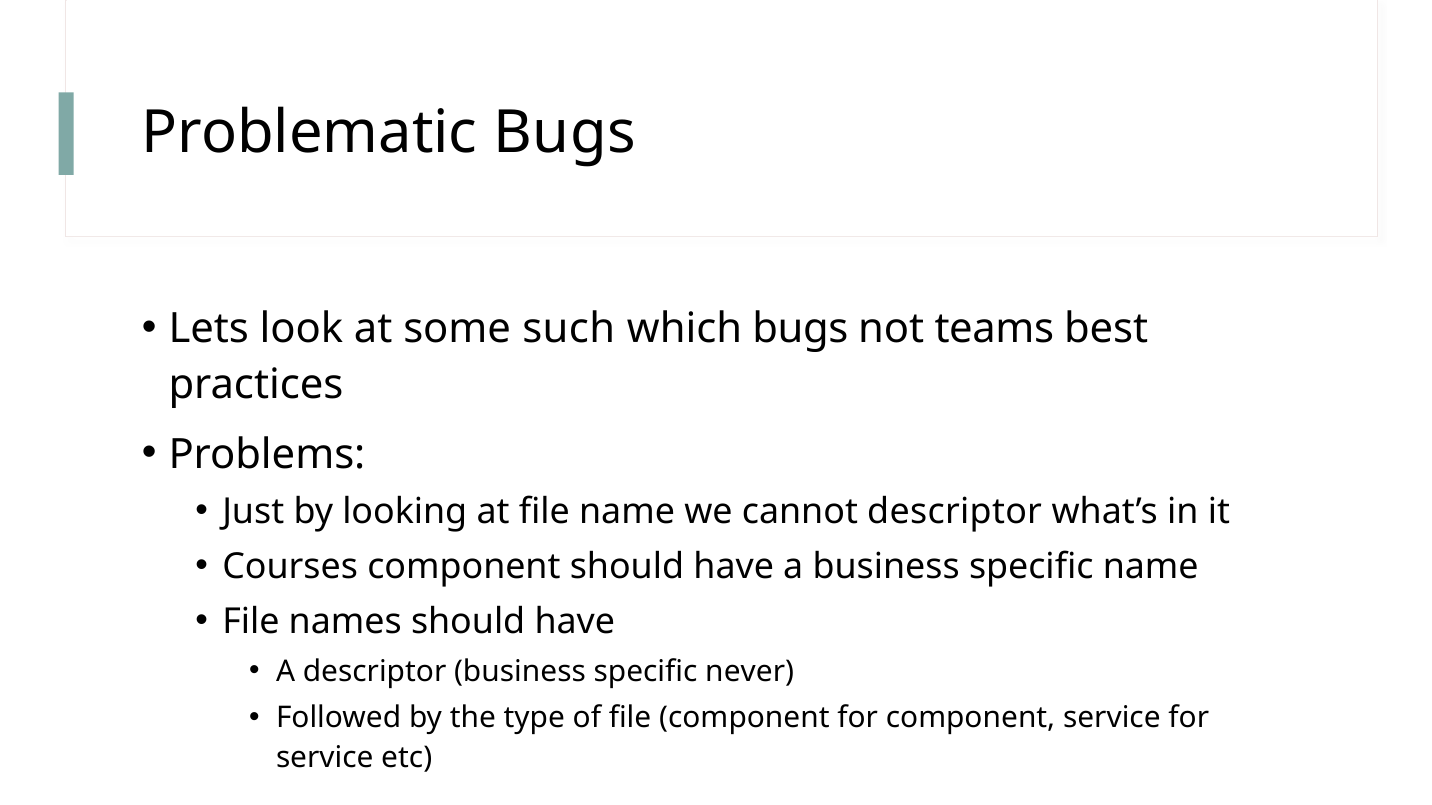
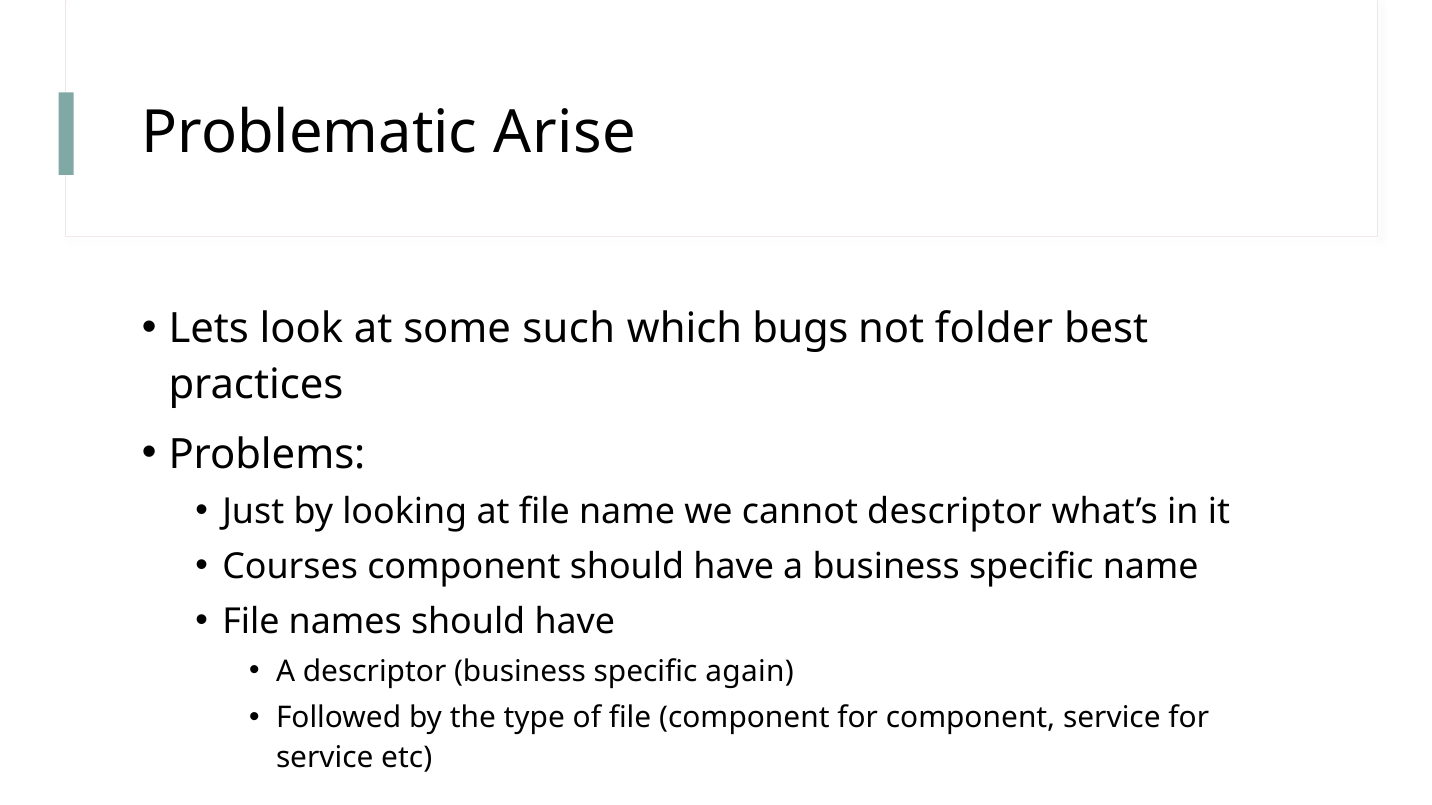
Problematic Bugs: Bugs -> Arise (565, 133)
teams: teams -> folder (994, 329)
never: never -> again (750, 672)
